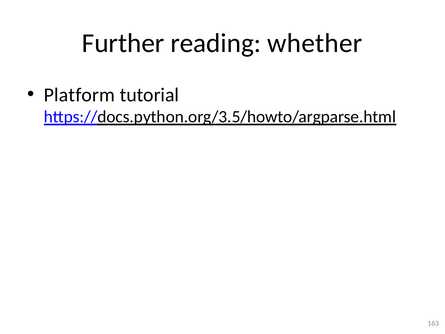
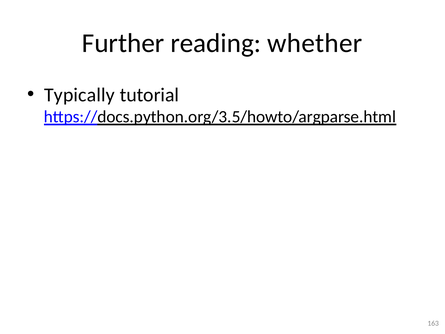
Platform: Platform -> Typically (79, 95)
